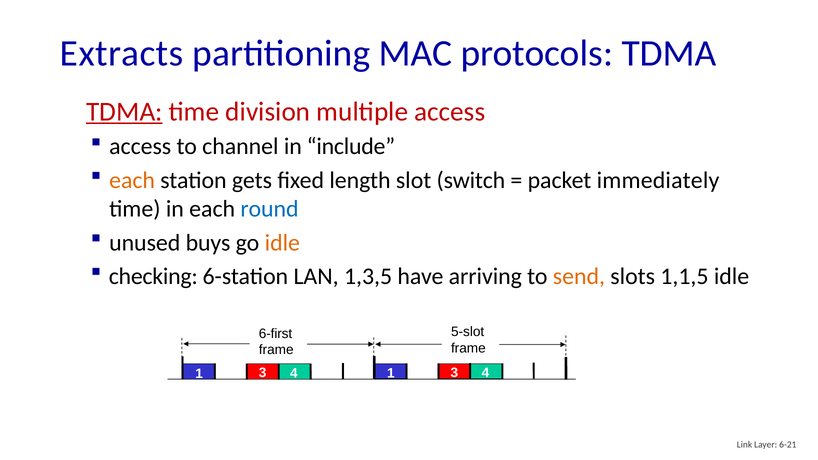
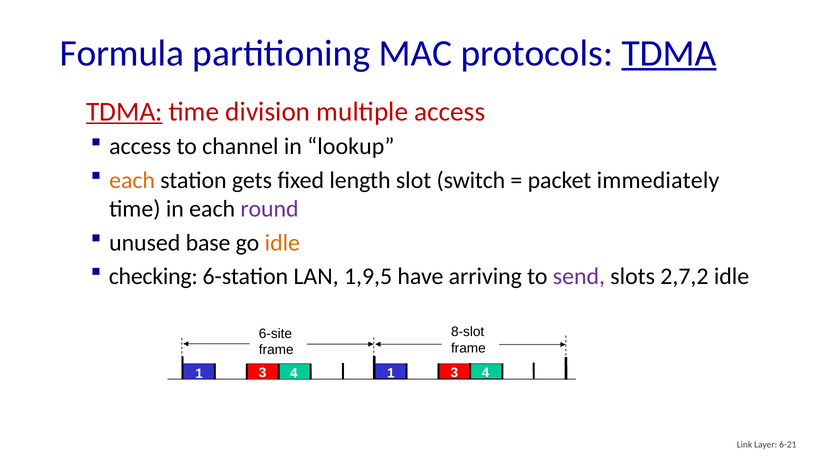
Extracts: Extracts -> Formula (122, 53)
TDMA underline: none -> present (669, 53)
include: include -> lookup (351, 147)
round colour: blue -> purple (269, 209)
buys: buys -> base (208, 243)
1,3,5: 1,3,5 -> 1,9,5 (368, 277)
send colour: orange -> purple (579, 277)
1,1,5: 1,1,5 -> 2,7,2 (684, 277)
5-slot: 5-slot -> 8-slot (468, 332)
6-first: 6-first -> 6-site (275, 334)
